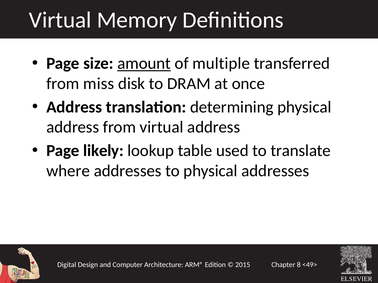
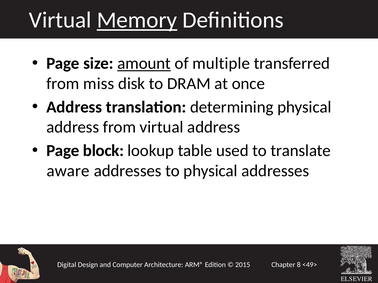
Memory underline: none -> present (137, 20)
likely: likely -> block (103, 151)
where: where -> aware (68, 171)
